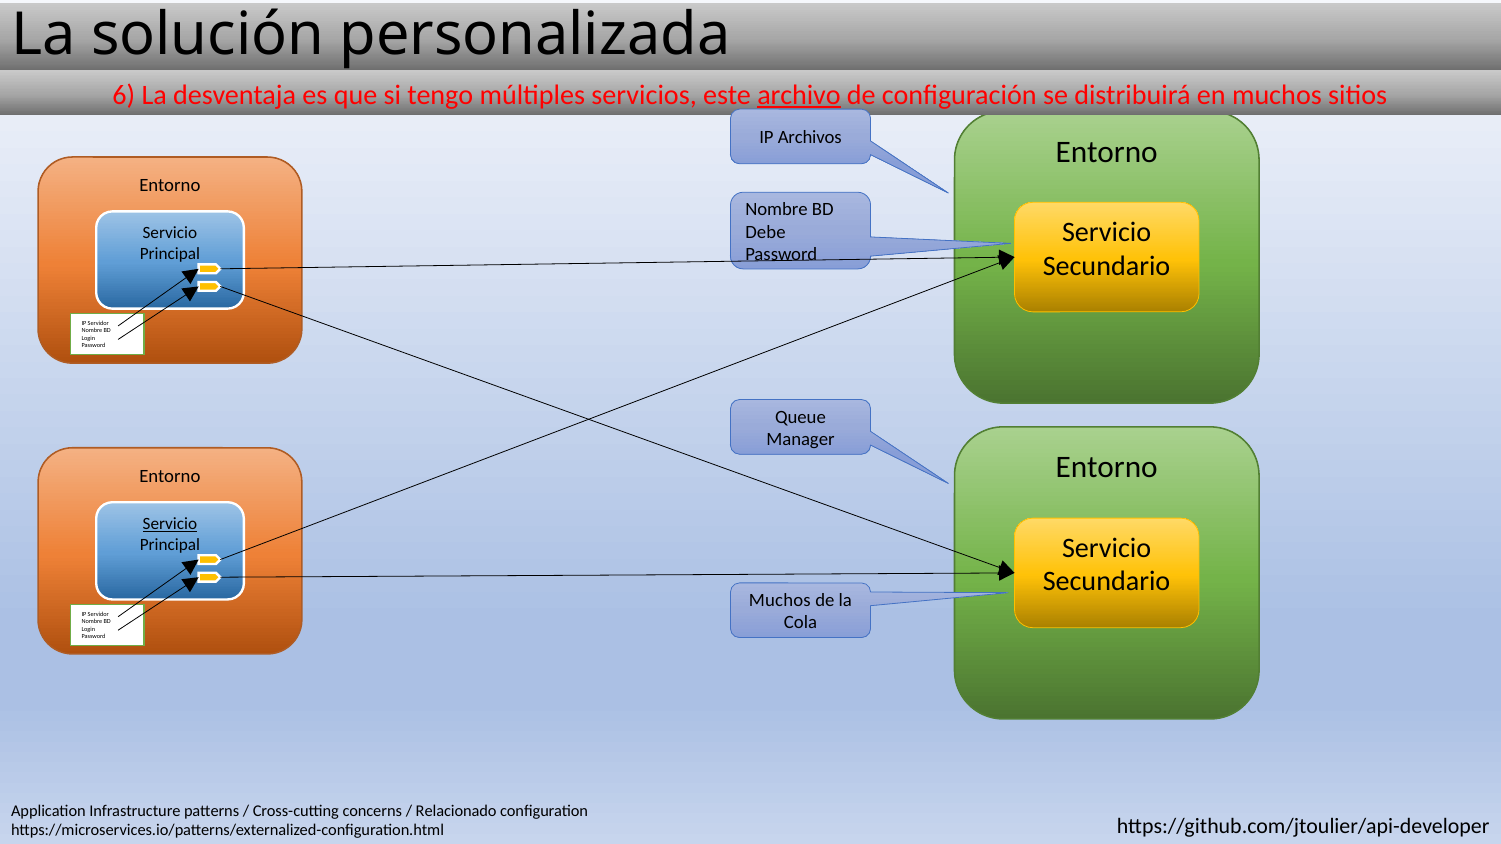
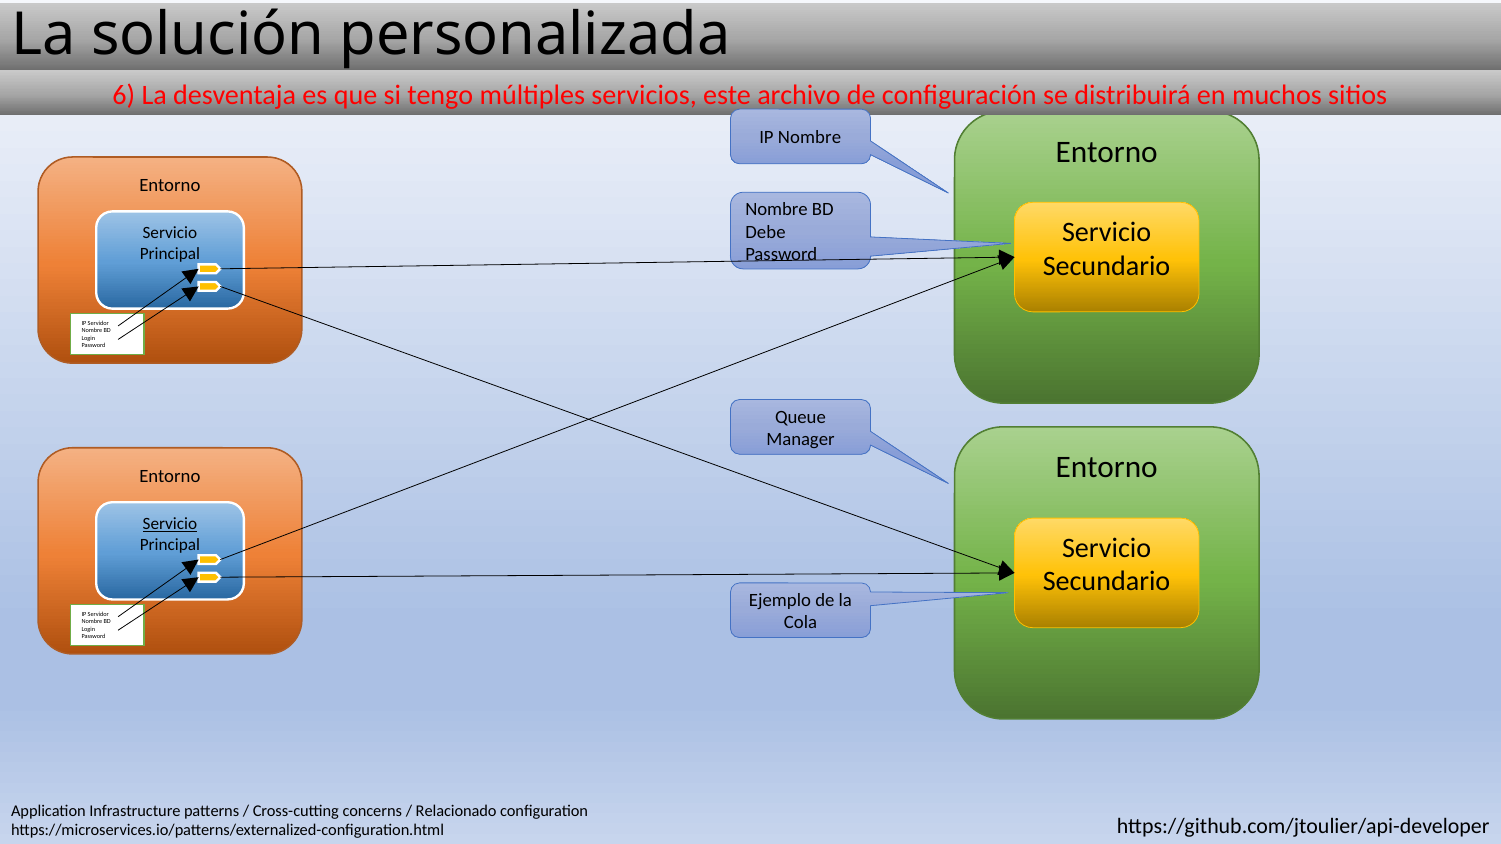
archivo underline: present -> none (799, 95)
IP Archivos: Archivos -> Nombre (810, 138)
Muchos: Muchos -> Ejemplo (780, 600)
